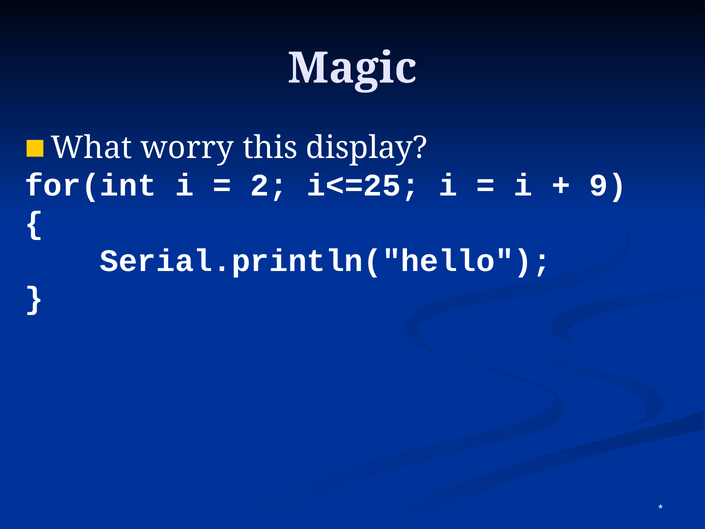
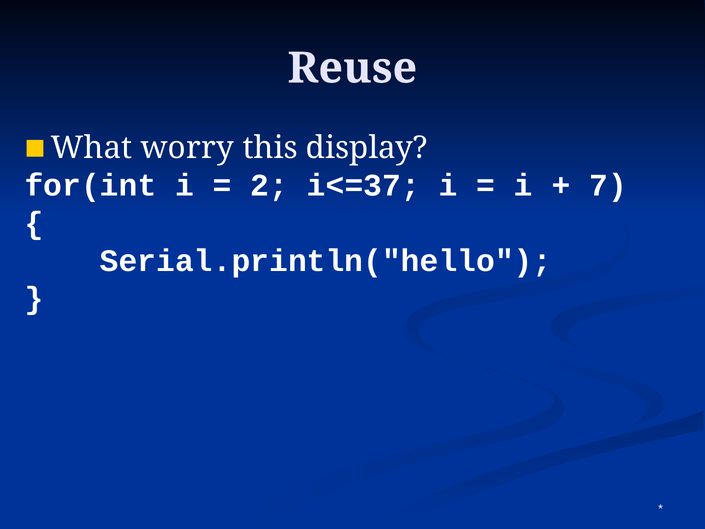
Magic: Magic -> Reuse (352, 68)
i<=25: i<=25 -> i<=37 (363, 186)
9: 9 -> 7 (608, 186)
